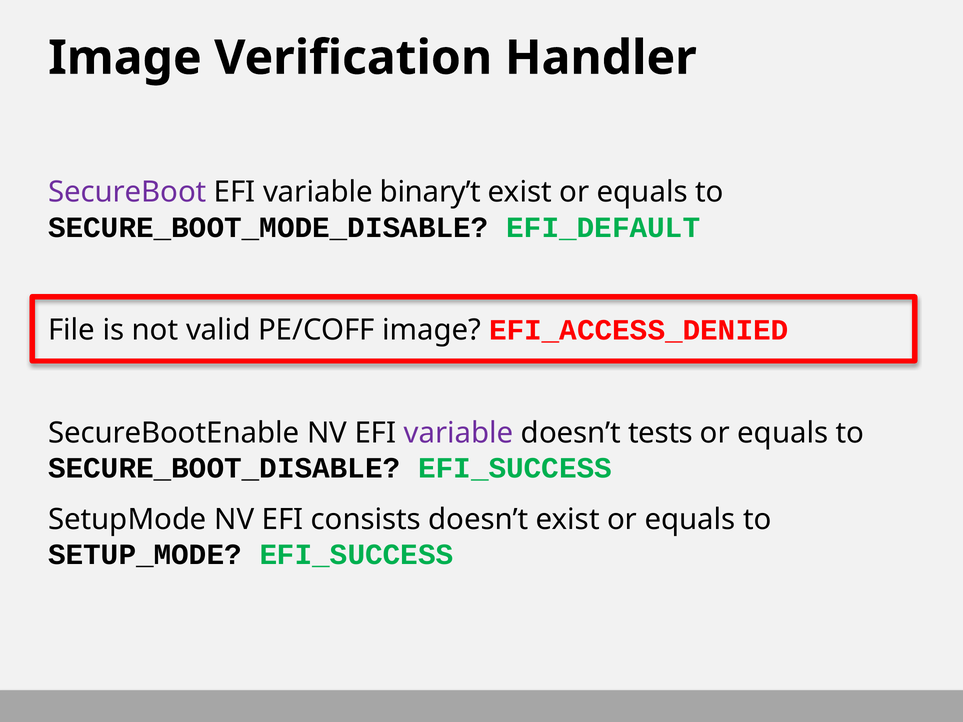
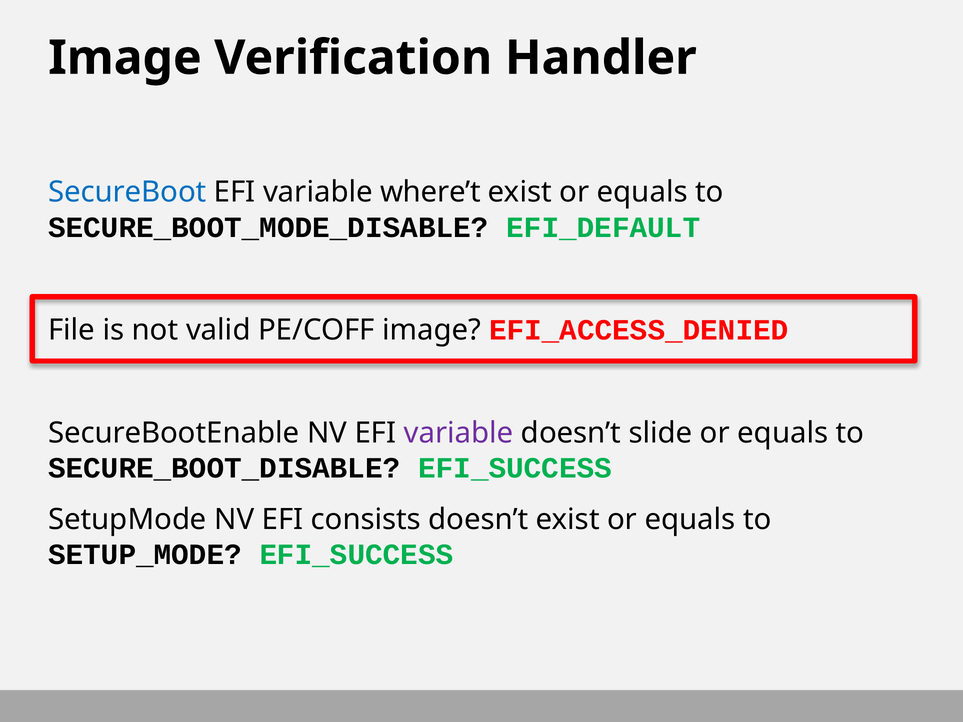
SecureBoot colour: purple -> blue (127, 192)
binary’t: binary’t -> where’t (430, 192)
tests: tests -> slide (660, 433)
